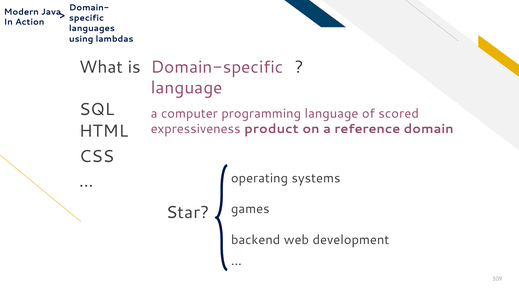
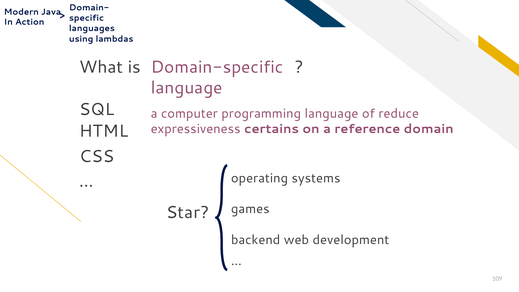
scored: scored -> reduce (399, 113)
product: product -> certains (272, 129)
